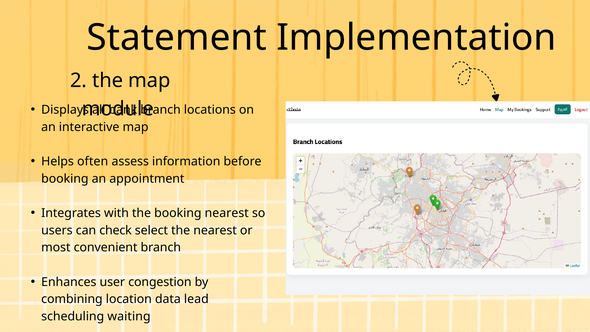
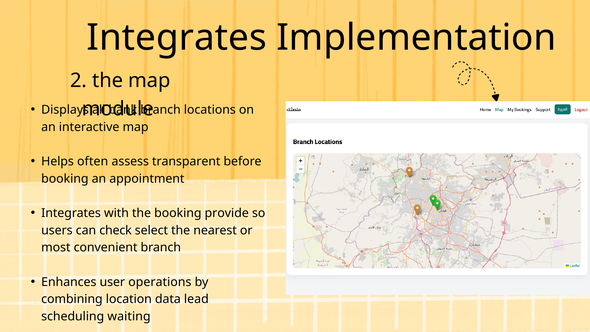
Statement: Statement -> Integrates (177, 38)
information: information -> transparent (186, 161)
booking nearest: nearest -> provide (227, 213)
congestion: congestion -> operations (160, 282)
